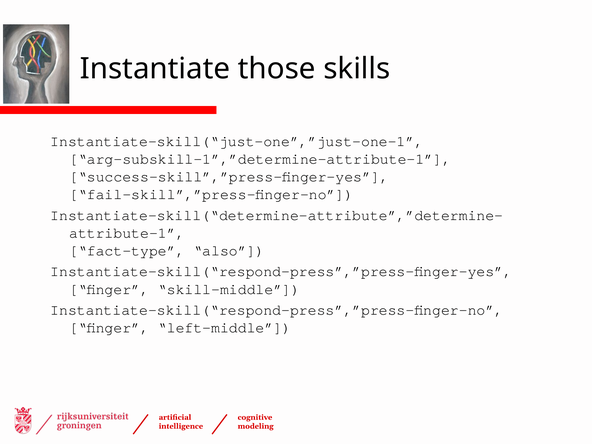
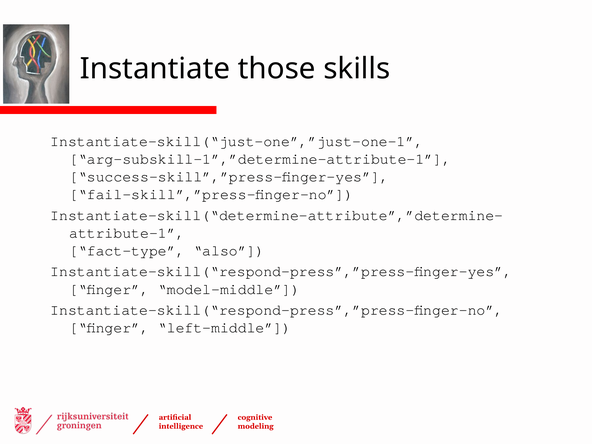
skill-middle: skill-middle -> model-middle (229, 289)
